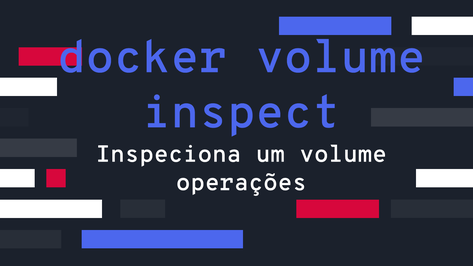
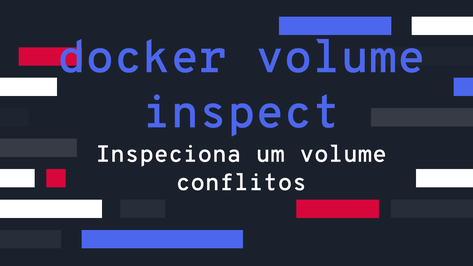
operações: operações -> conflitos (241, 182)
